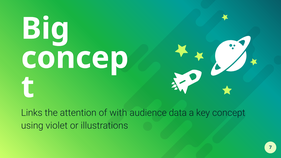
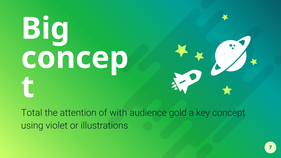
Links: Links -> Total (32, 113)
data: data -> gold (178, 113)
